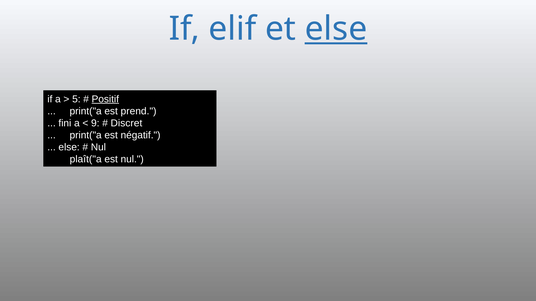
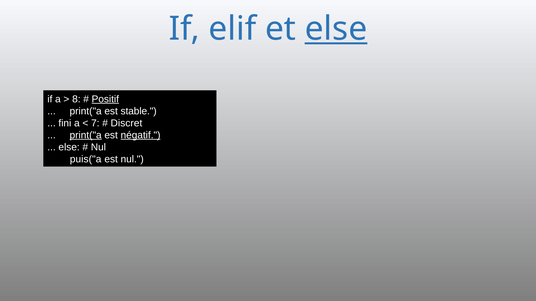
5: 5 -> 8 (76, 99)
prend: prend -> stable (139, 111)
9: 9 -> 7 (95, 123)
print("a underline: none -> present (86, 135)
négatif underline: none -> present (141, 135)
plaît("a: plaît("a -> puis("a (86, 159)
